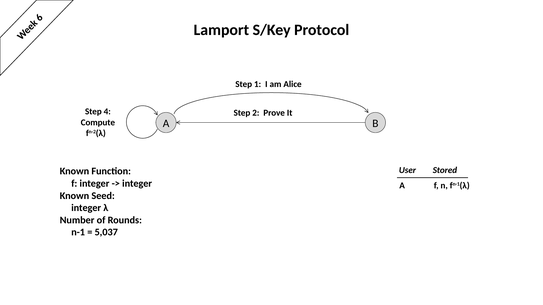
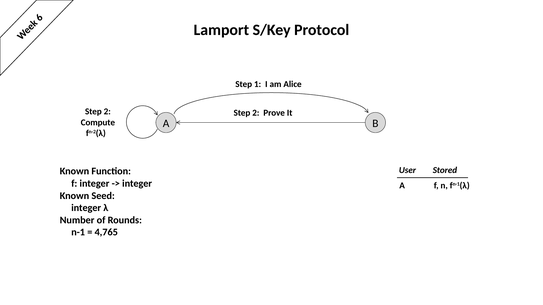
4: 4 -> 2 (107, 112)
5,037: 5,037 -> 4,765 (106, 233)
